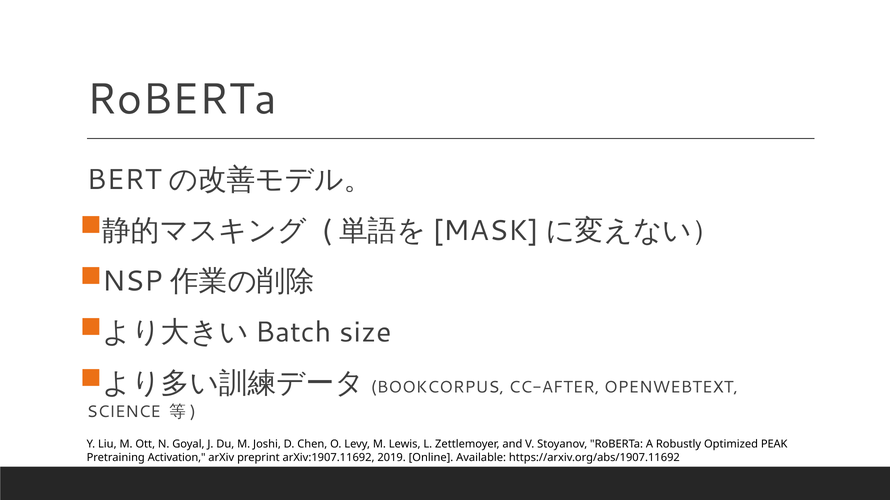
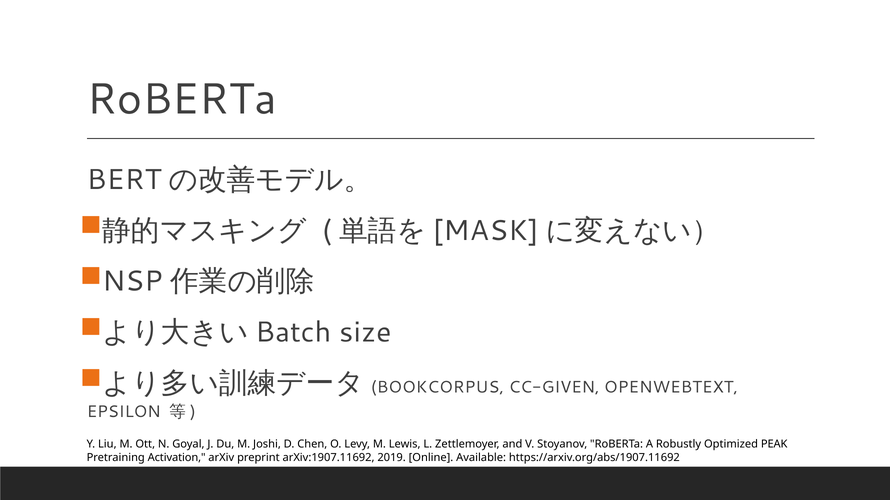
CC-AFTER: CC-AFTER -> CC-GIVEN (554, 388)
SCIENCE: SCIENCE -> EPSILON (124, 412)
